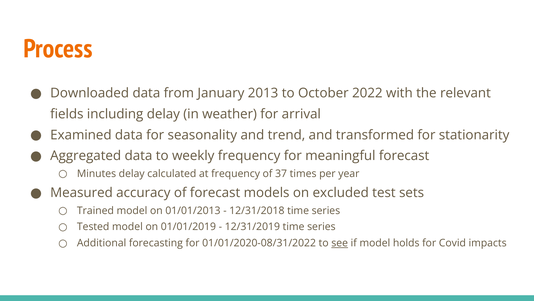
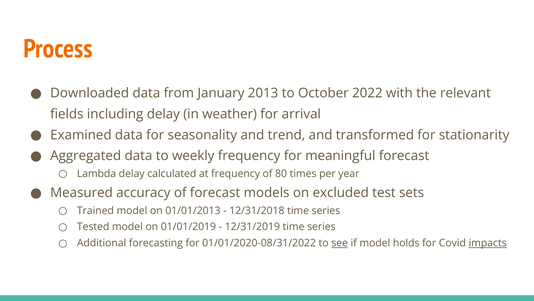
Minutes: Minutes -> Lambda (96, 173)
37: 37 -> 80 (281, 173)
impacts underline: none -> present (488, 243)
